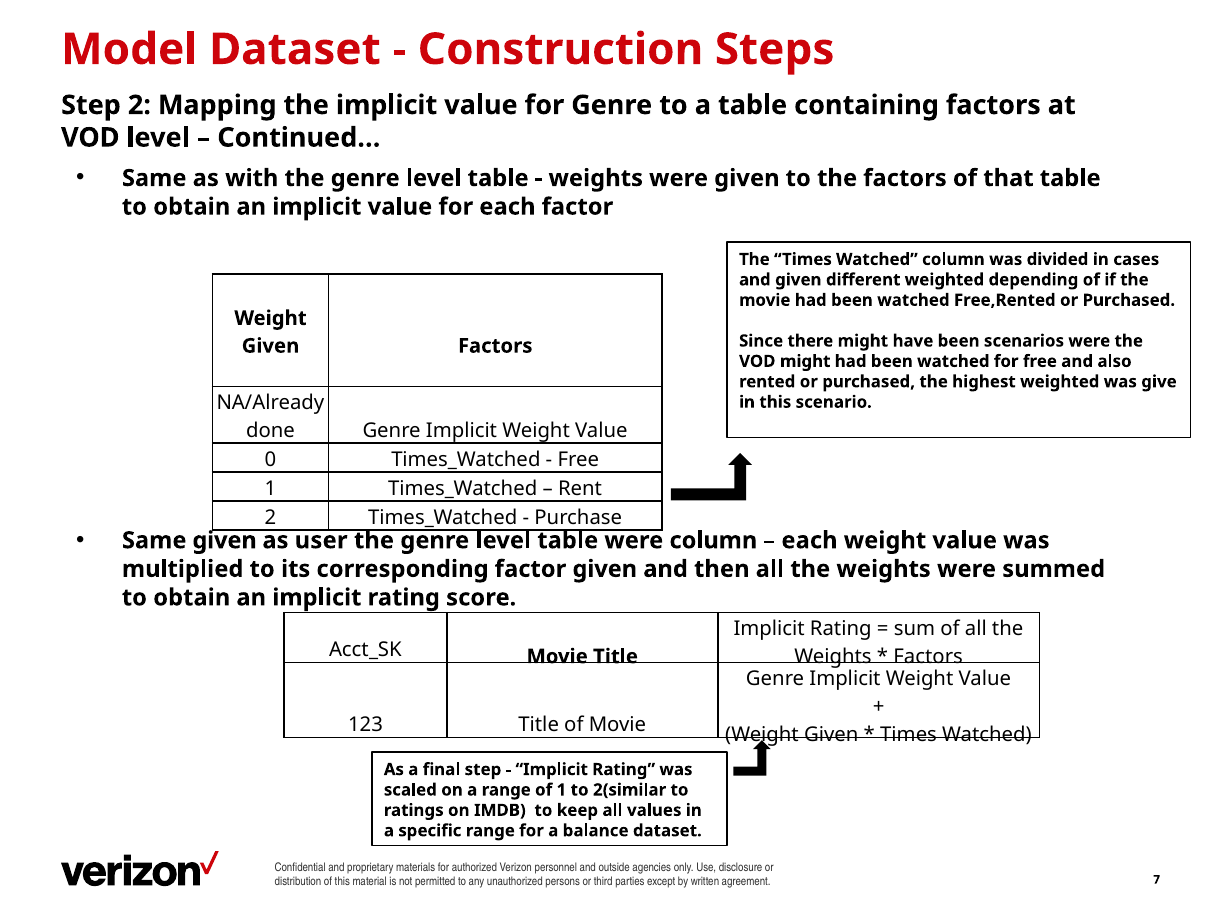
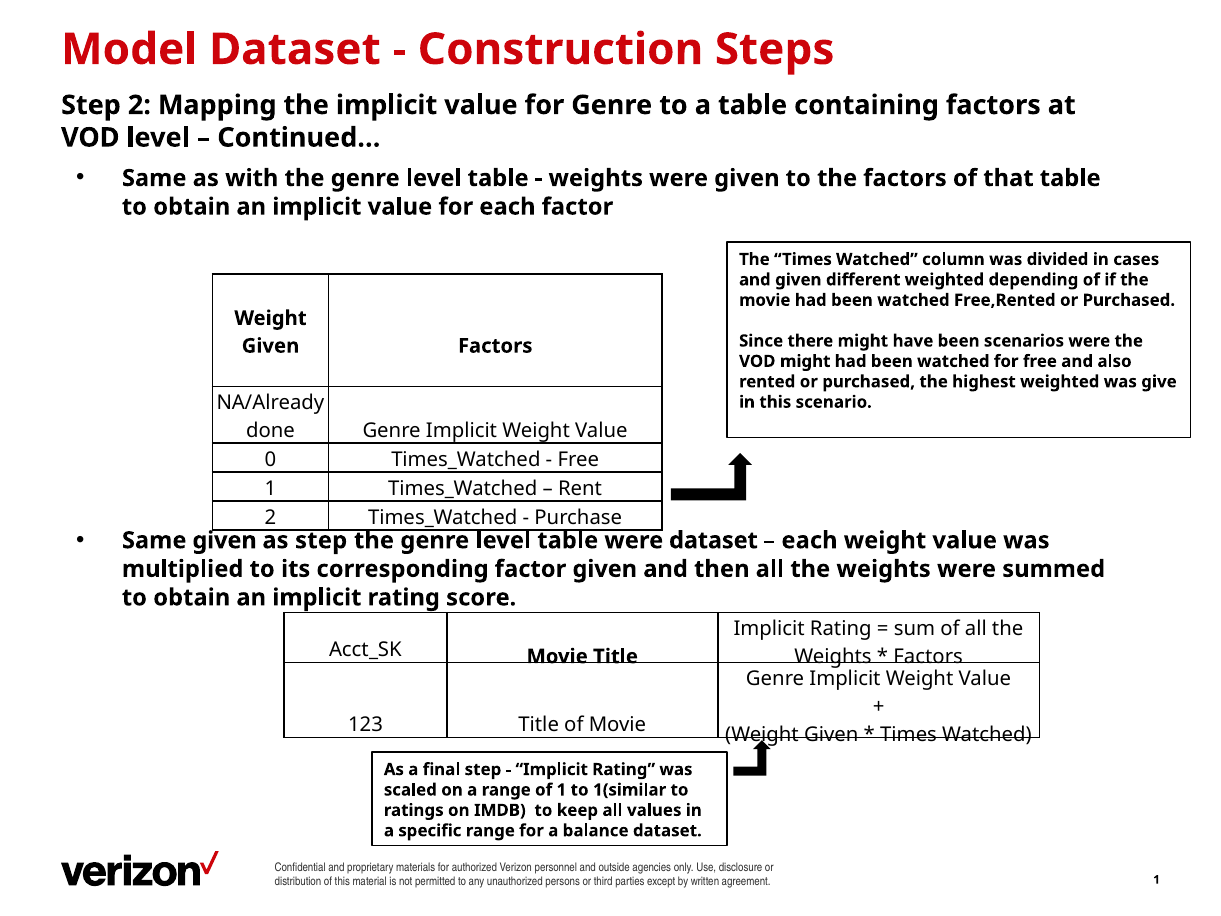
as user: user -> step (321, 540)
were column: column -> dataset (713, 540)
2(similar: 2(similar -> 1(similar (630, 790)
7: 7 -> 1 (1157, 880)
